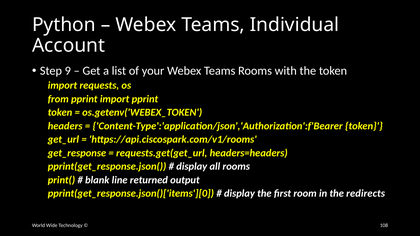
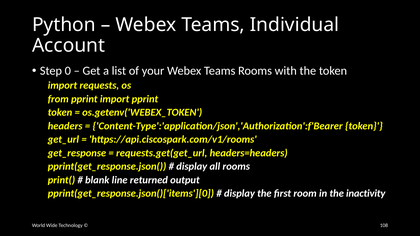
9: 9 -> 0 (68, 71)
redirects: redirects -> inactivity (366, 194)
